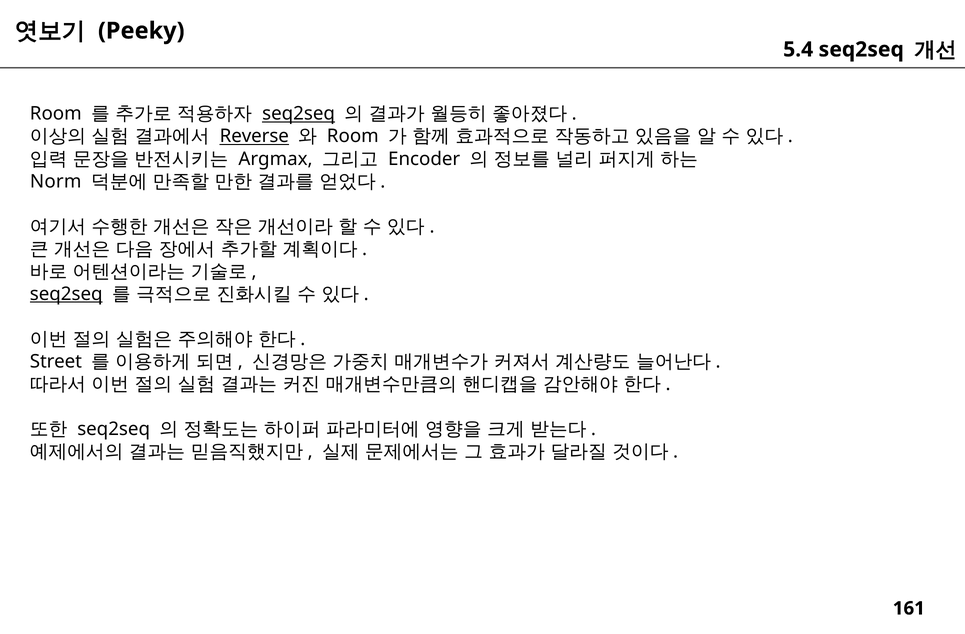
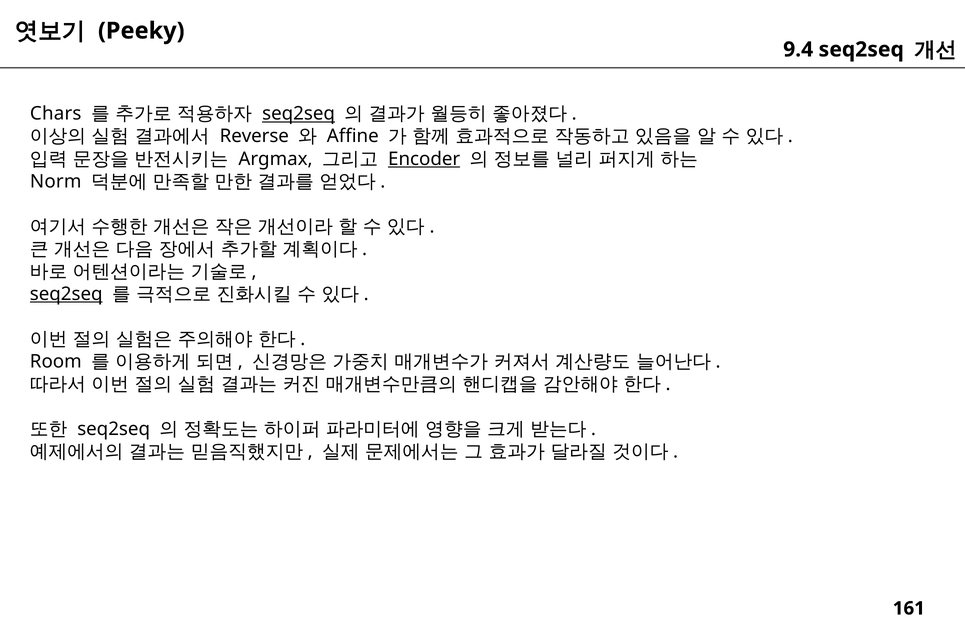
5.4: 5.4 -> 9.4 (798, 49)
Room: Room -> Chars (56, 114)
Reverse underline: present -> none (254, 136)
Room: Room -> Affine (353, 136)
Encoder underline: none -> present (424, 159)
Street: Street -> Room (56, 362)
